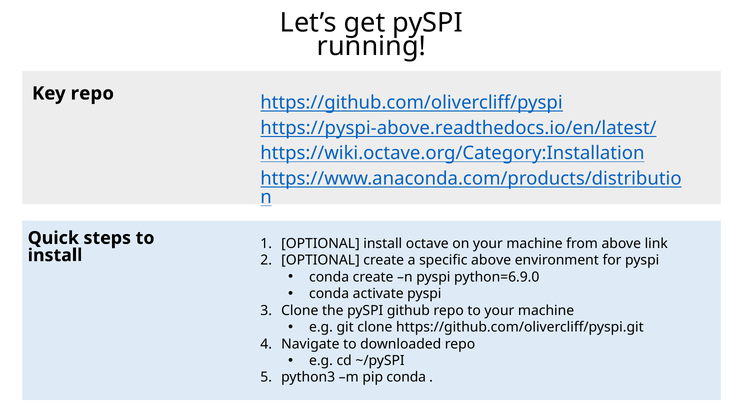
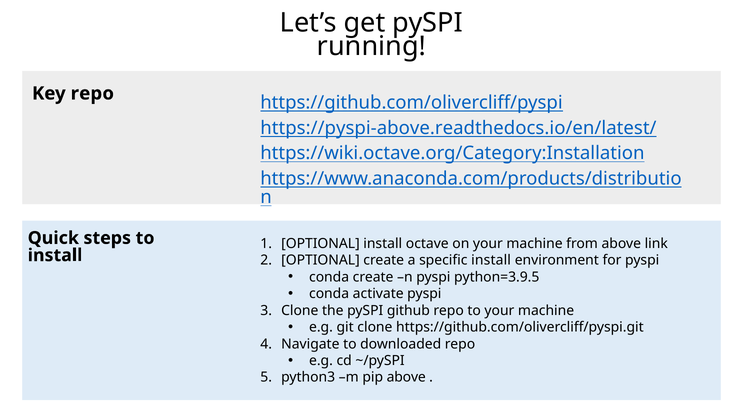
specific above: above -> install (491, 260)
python=6.9.0: python=6.9.0 -> python=3.9.5 (497, 277)
pip conda: conda -> above (406, 377)
